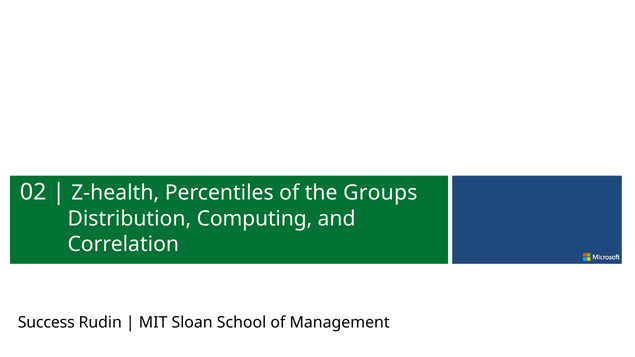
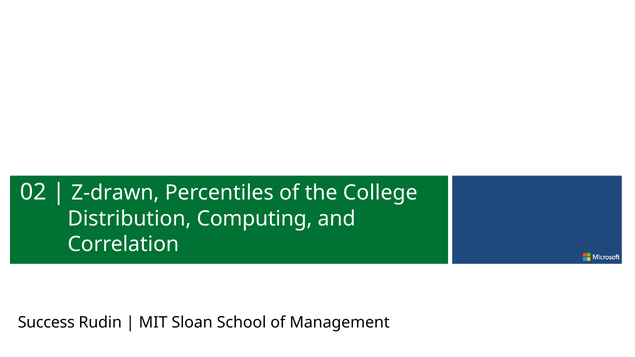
Z-health: Z-health -> Z-drawn (115, 193)
Groups: Groups -> College (380, 193)
